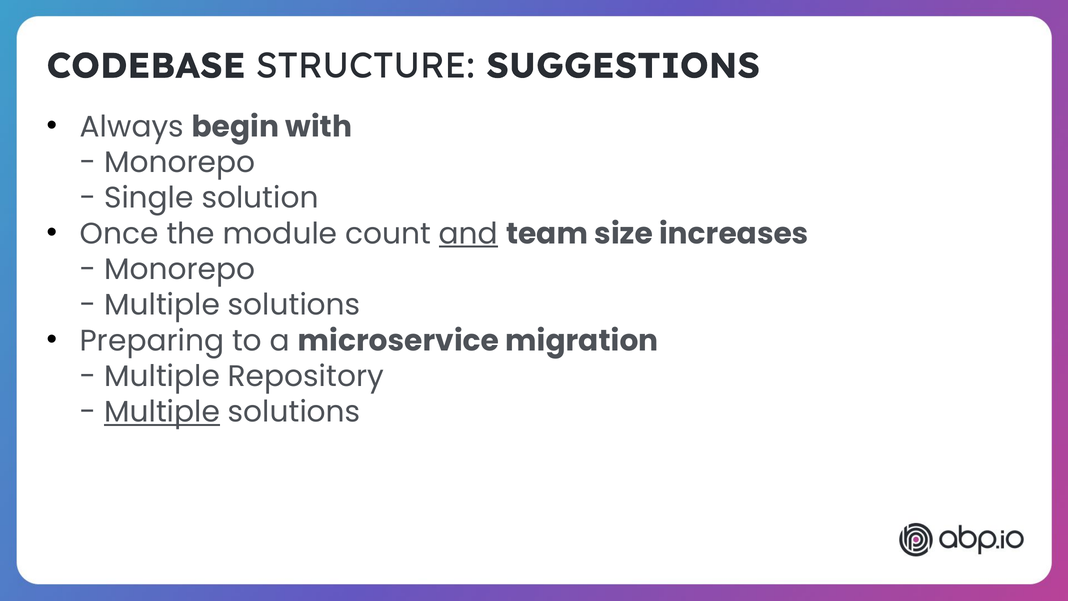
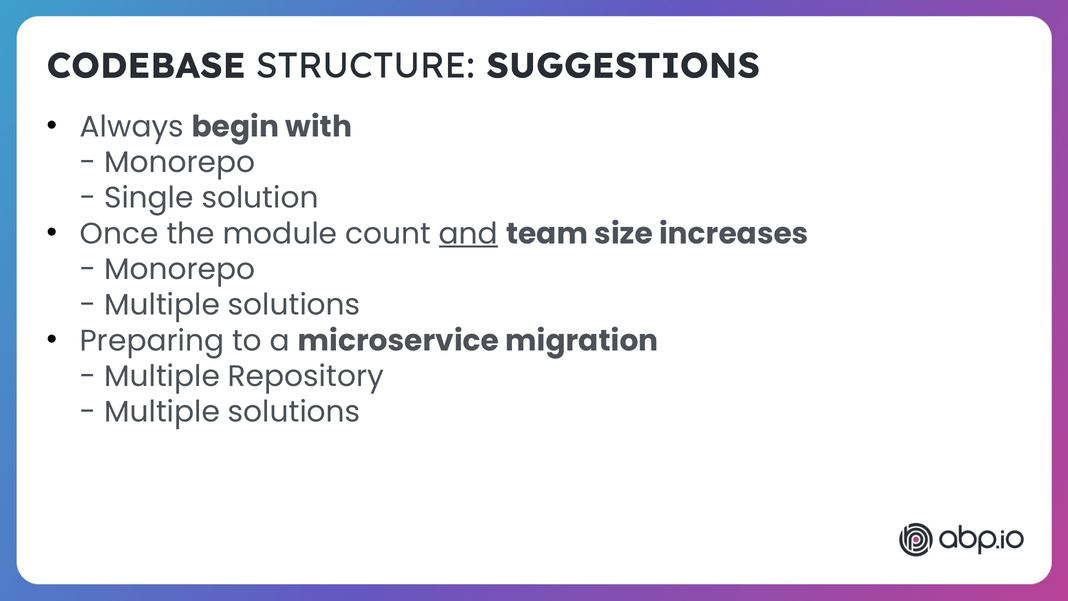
Multiple underline: present -> none (162, 412)
